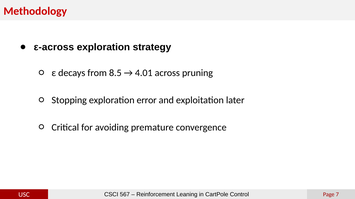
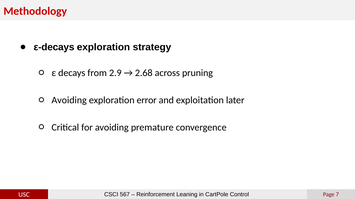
ε-across: ε-across -> ε-decays (54, 47)
8.5: 8.5 -> 2.9 (115, 73)
4.01: 4.01 -> 2.68 (144, 73)
Stopping: Stopping -> Avoiding (69, 100)
